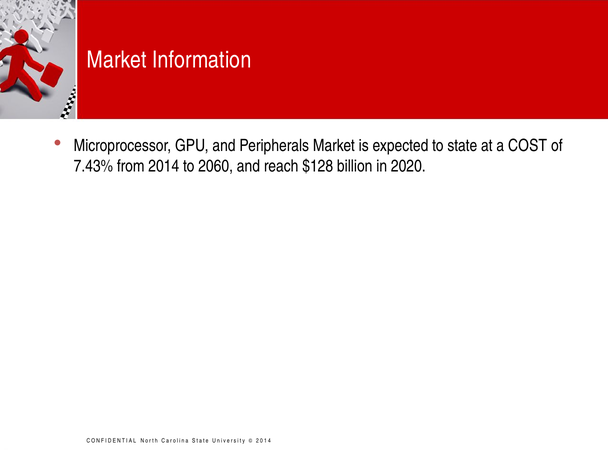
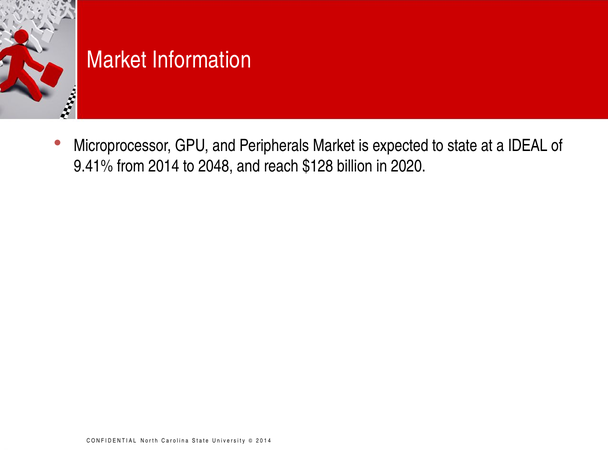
COST: COST -> IDEAL (528, 146)
7.43%: 7.43% -> 9.41% (93, 166)
2060: 2060 -> 2048 (216, 166)
